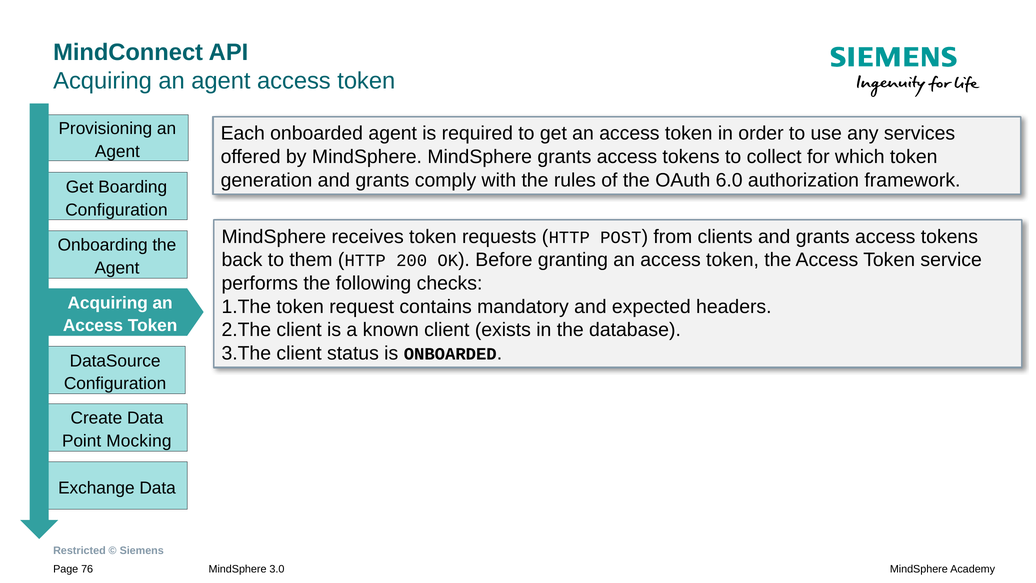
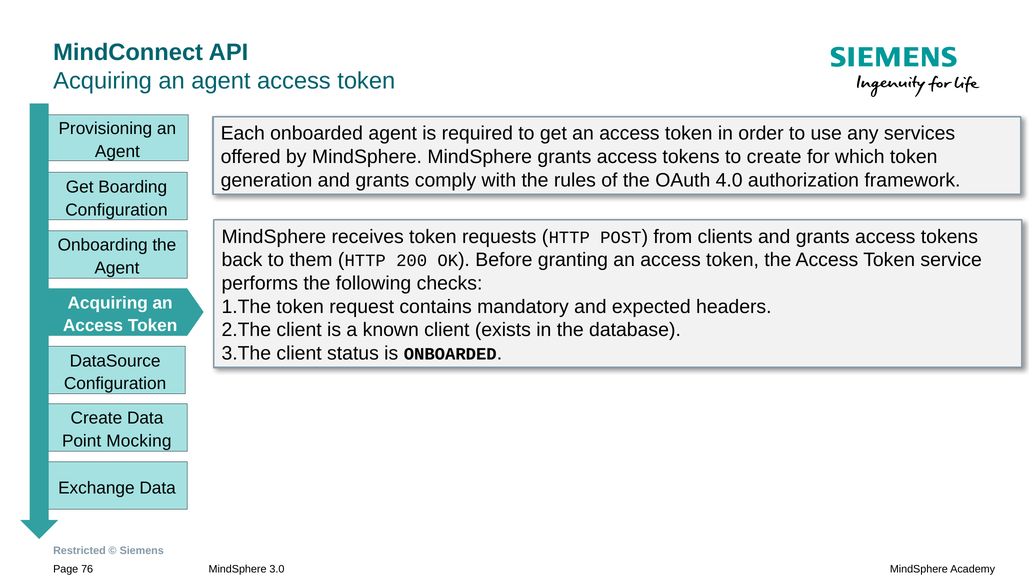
to collect: collect -> create (774, 157)
6.0: 6.0 -> 4.0 (729, 180)
